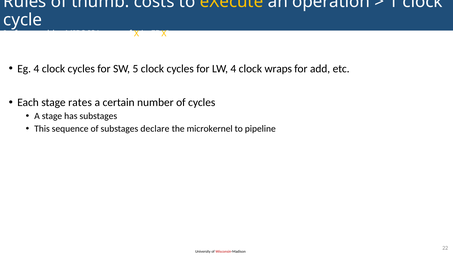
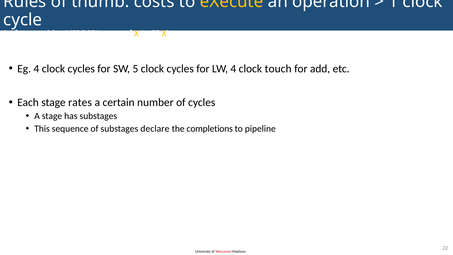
wraps: wraps -> touch (278, 69)
microkernel: microkernel -> completions (210, 129)
